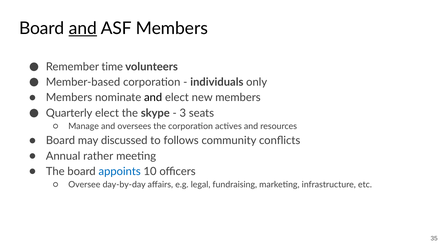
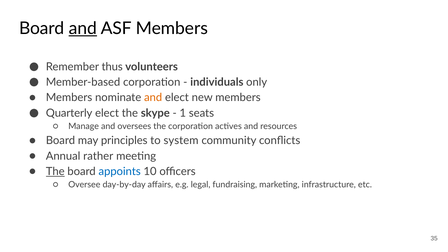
time: time -> thus (112, 67)
and colour: black -> orange (153, 98)
3: 3 -> 1 (183, 113)
discussed: discussed -> principles (124, 141)
follows: follows -> system (181, 141)
The underline: none -> present (55, 171)
